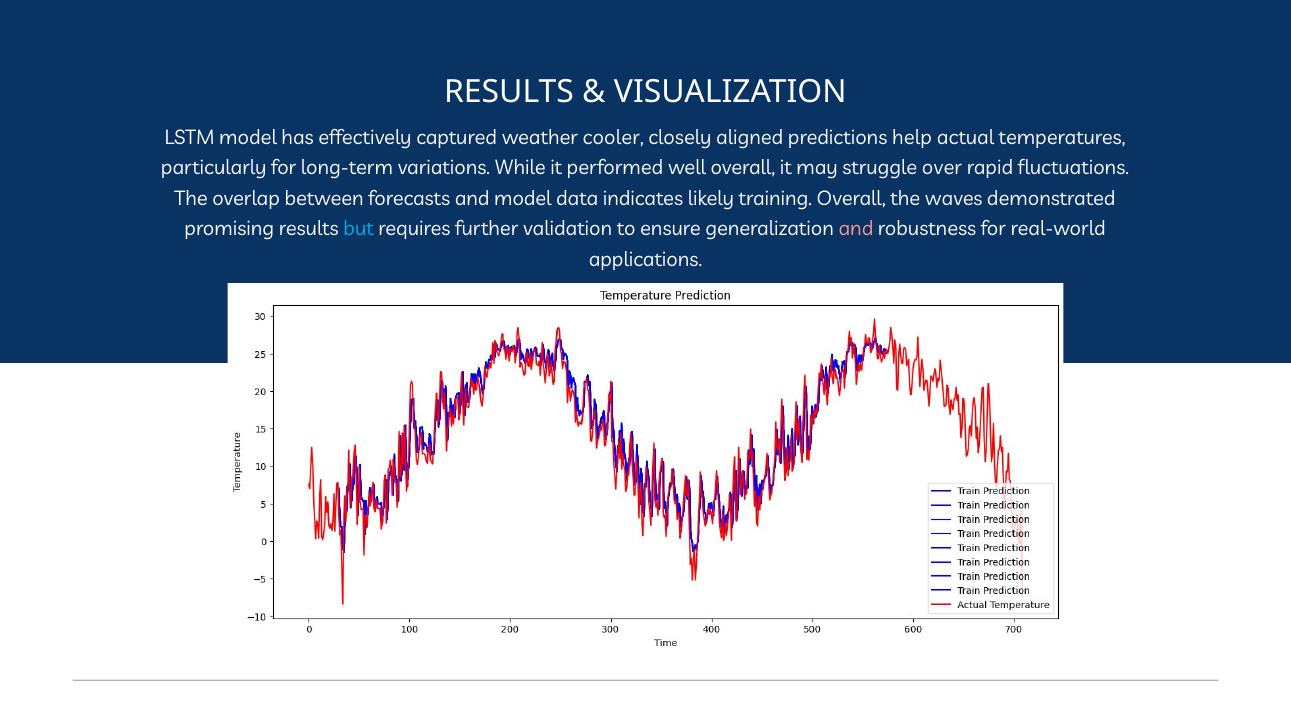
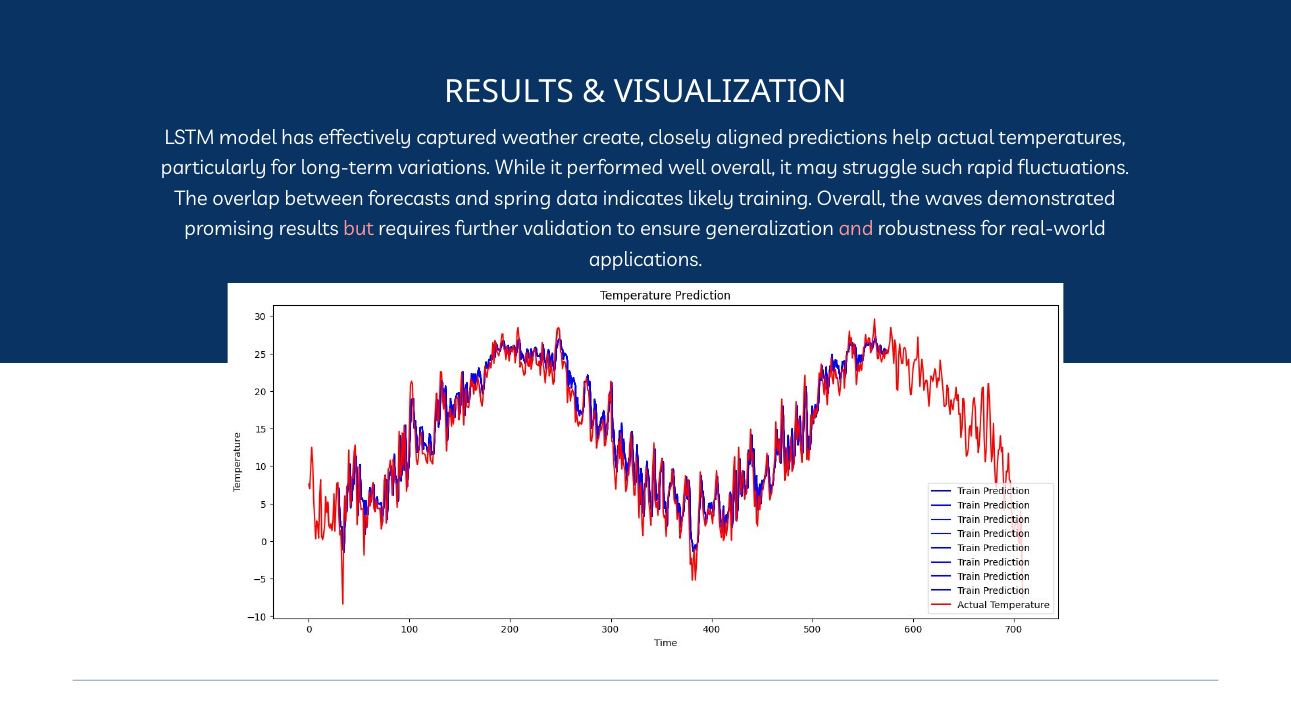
cooler: cooler -> create (613, 138)
over: over -> such (942, 168)
and model: model -> spring (523, 199)
but colour: light blue -> pink (359, 229)
